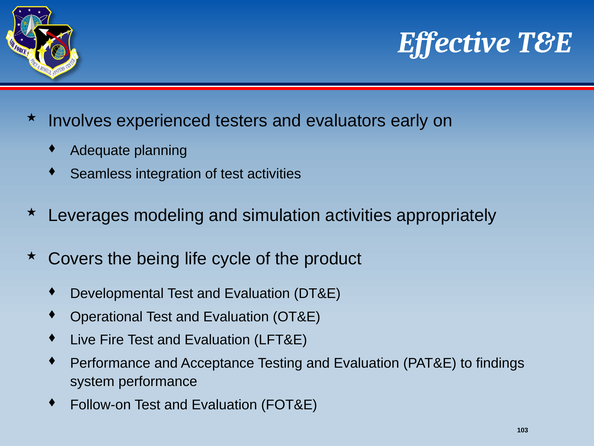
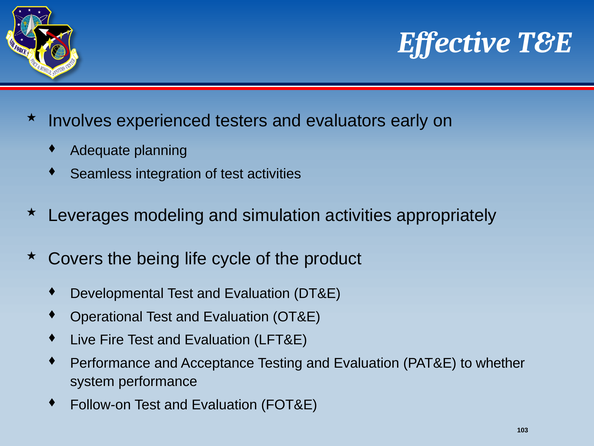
findings: findings -> whether (500, 363)
